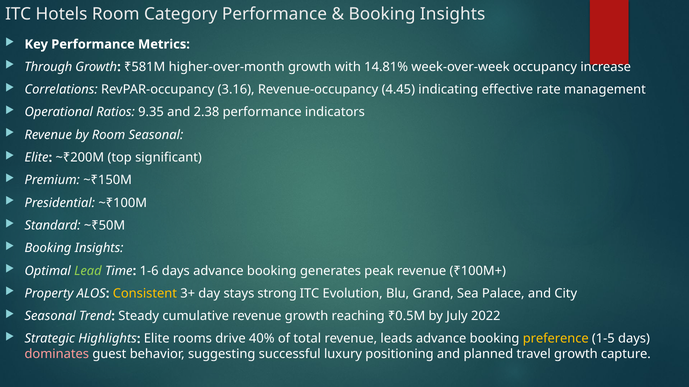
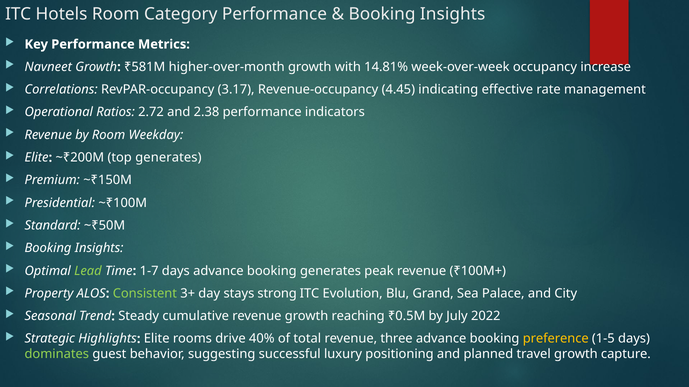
Through: Through -> Navneet (48, 67)
3.16: 3.16 -> 3.17 (236, 90)
9.35: 9.35 -> 2.72 (151, 112)
Room Seasonal: Seasonal -> Weekday (156, 135)
top significant: significant -> generates (168, 158)
1-6: 1-6 -> 1-7 (149, 271)
Consistent colour: yellow -> light green (145, 294)
leads: leads -> three (397, 339)
dominates colour: pink -> light green (57, 355)
